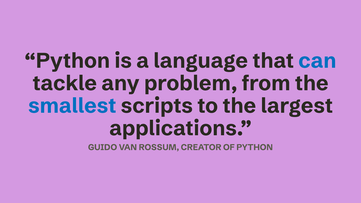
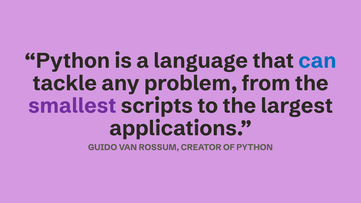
smallest colour: blue -> purple (72, 106)
